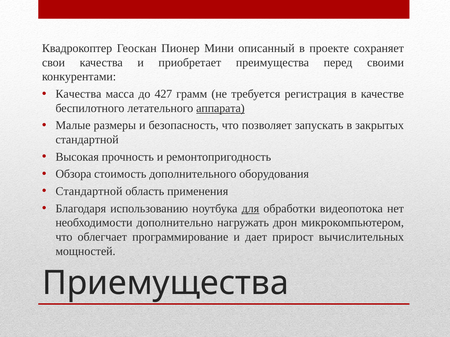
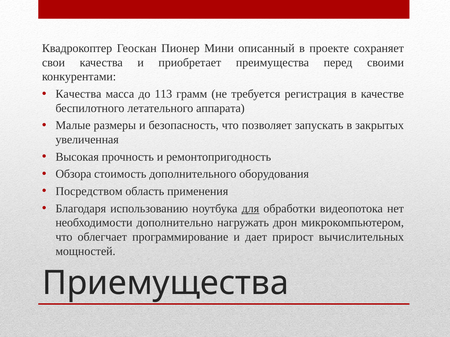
427: 427 -> 113 (163, 94)
аппарата underline: present -> none (220, 108)
стандартной: стандартной -> увеличенная (87, 140)
Стандартной: Стандартной -> Посредством (89, 192)
